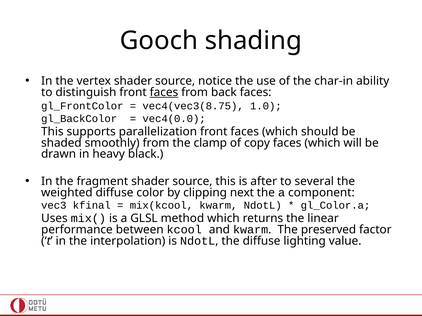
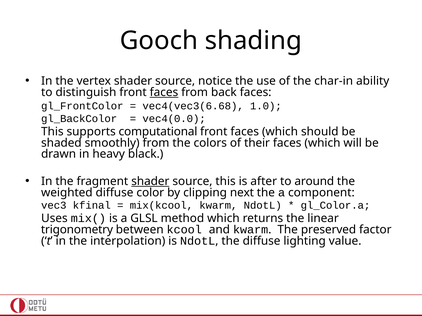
vec4(vec3(8.75: vec4(vec3(8.75 -> vec4(vec3(6.68 (193, 106)
parallelization: parallelization -> computational (158, 132)
clamp: clamp -> colors (210, 143)
copy: copy -> their (257, 143)
shader underline: none -> present (150, 182)
several: several -> around (314, 182)
performance: performance -> trigonometry (77, 230)
